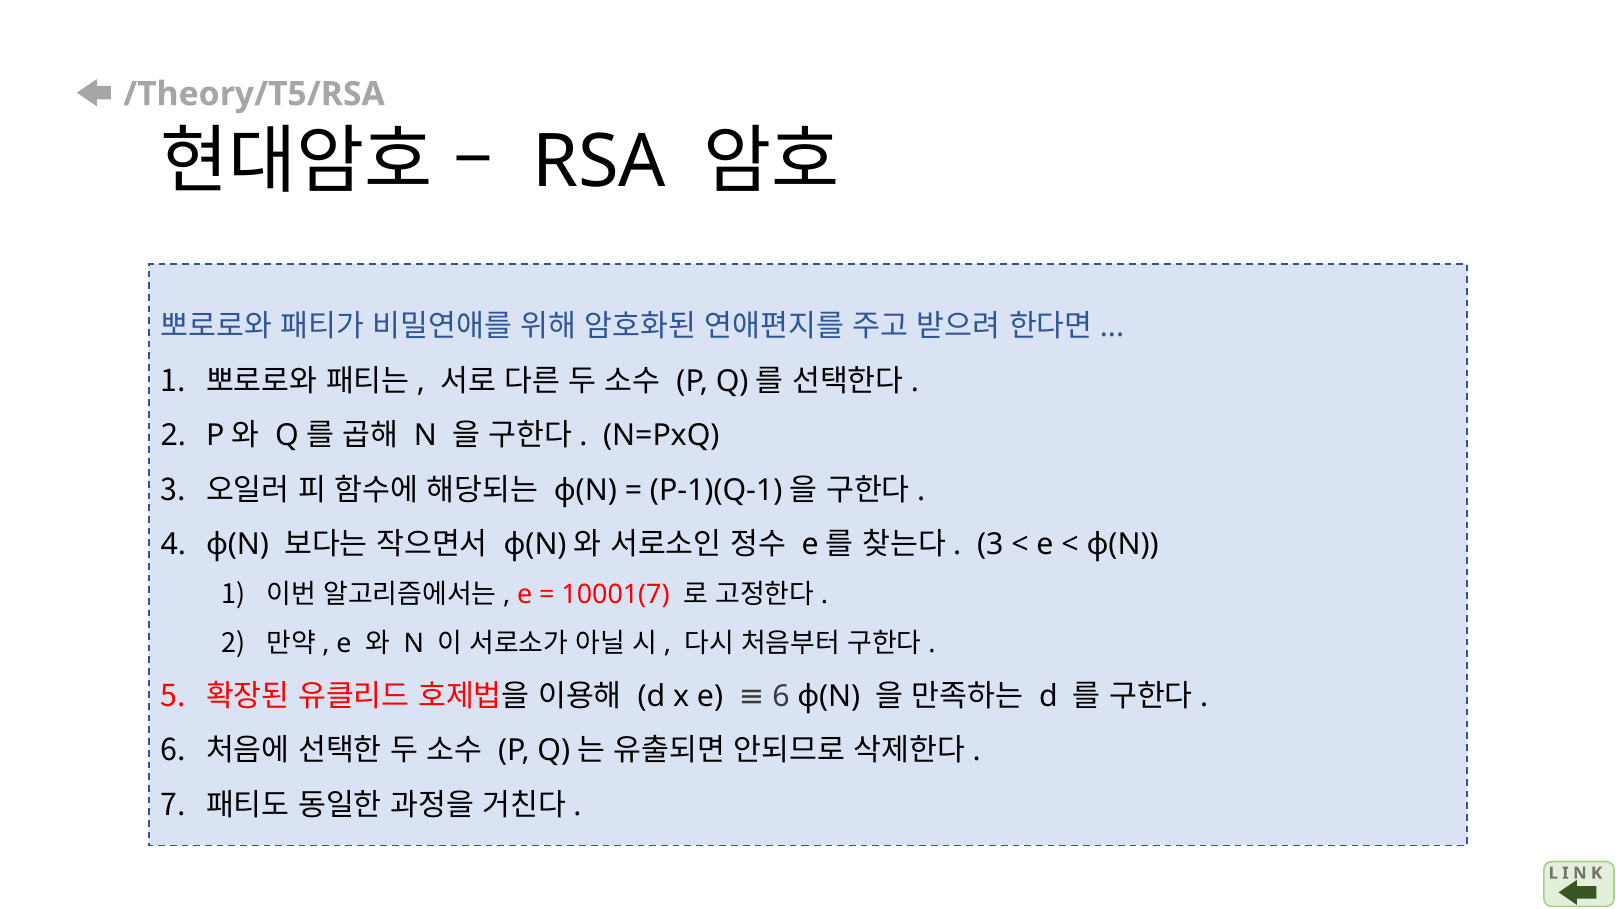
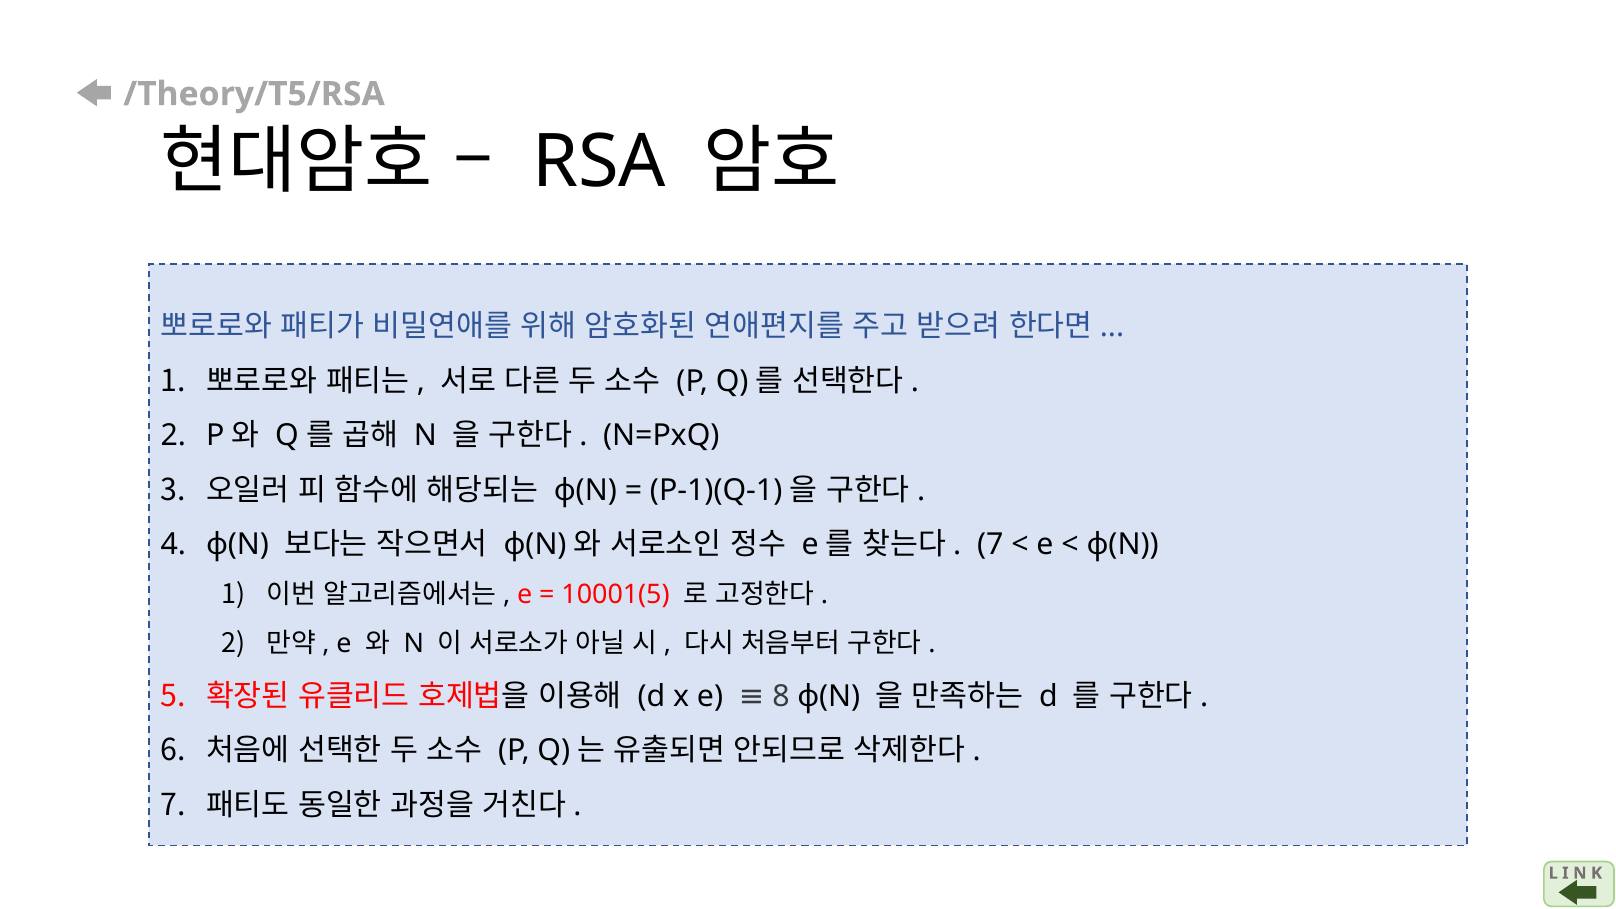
3: 3 -> 7 (990, 545)
10001(7: 10001(7 -> 10001(5 (616, 595)
e 6: 6 -> 8 (781, 696)
